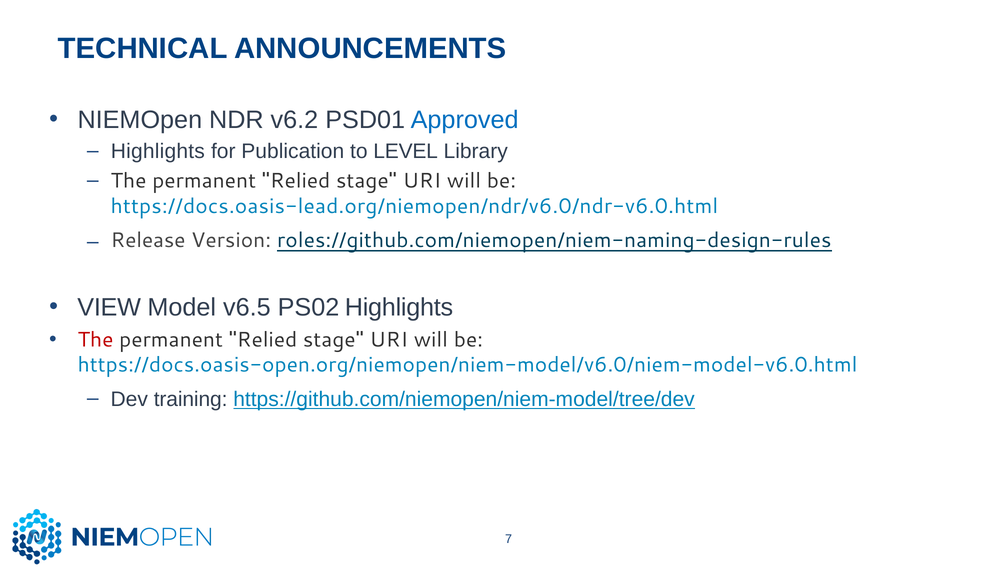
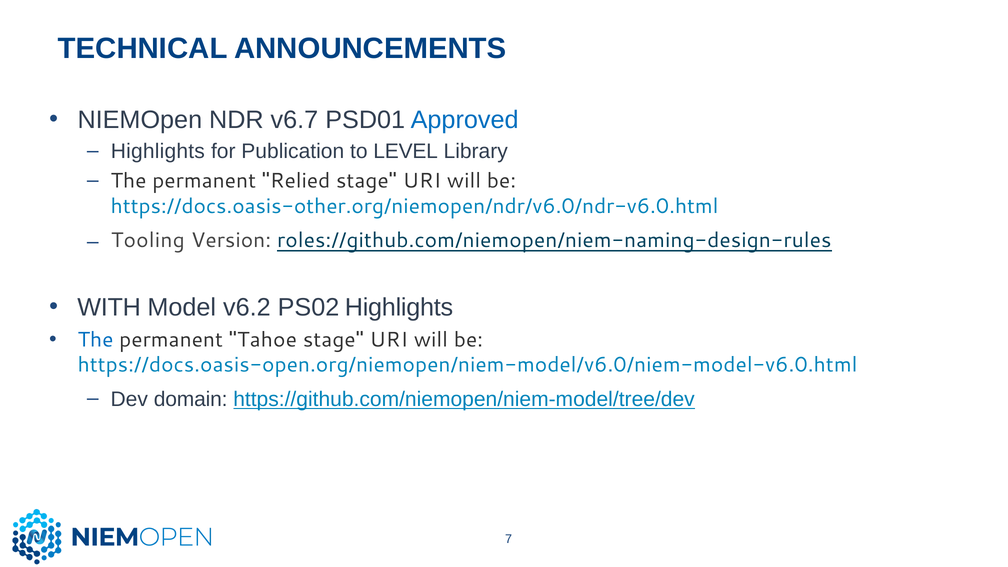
v6.2: v6.2 -> v6.7 (294, 120)
https://docs.oasis-lead.org/niemopen/ndr/v6.0/ndr-v6.0.html: https://docs.oasis-lead.org/niemopen/ndr/v6.0/ndr-v6.0.html -> https://docs.oasis-other.org/niemopen/ndr/v6.0/ndr-v6.0.html (415, 206)
Release: Release -> Tooling (148, 240)
VIEW: VIEW -> WITH (109, 307)
v6.5: v6.5 -> v6.2 (247, 307)
The colour: red -> blue (95, 340)
Relied: Relied -> Tahoe (263, 340)
training: training -> domain (191, 399)
